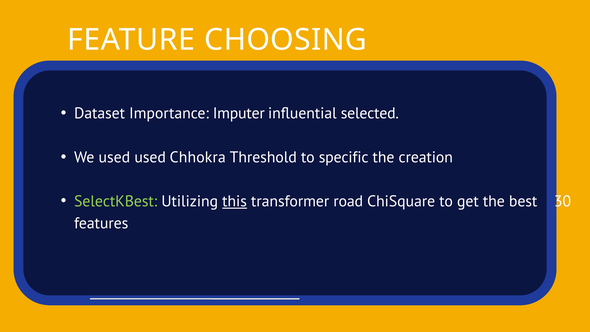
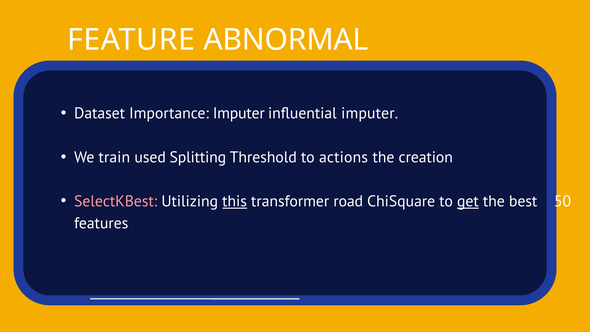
CHOOSING: CHOOSING -> ABNORMAL (286, 40)
influential selected: selected -> imputer (370, 113)
We used: used -> train (114, 157)
Chhokra: Chhokra -> Splitting (198, 157)
specific: specific -> actions (343, 157)
SelectKBest colour: light green -> pink (116, 201)
get underline: none -> present (468, 201)
30: 30 -> 50 (563, 201)
